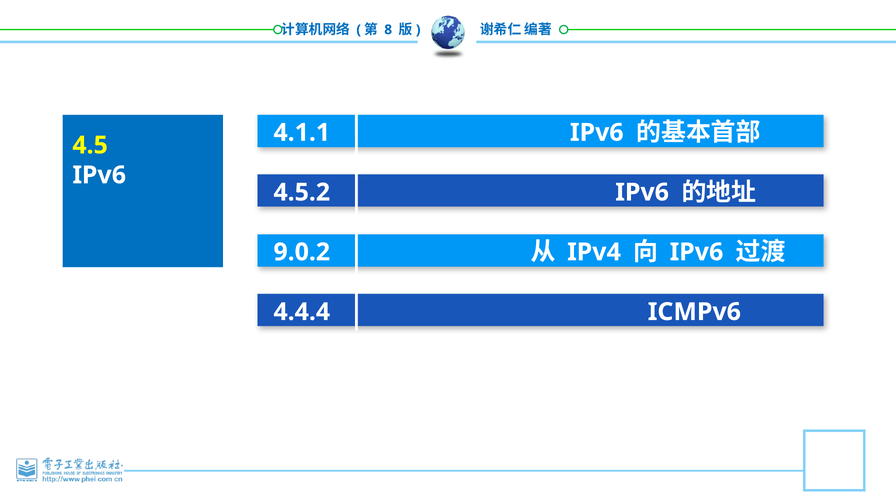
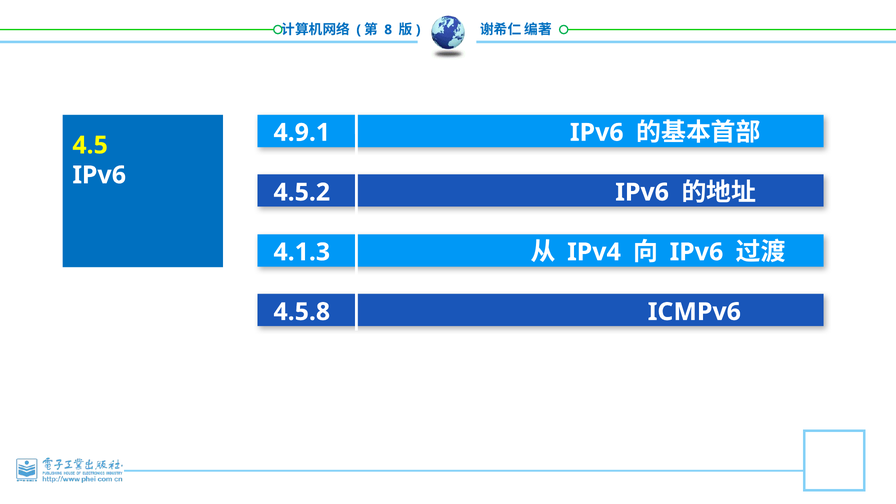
4.1.1: 4.1.1 -> 4.9.1 (302, 133)
9.0.2: 9.0.2 -> 4.1.3 (302, 252)
4.4.4: 4.4.4 -> 4.5.8 (302, 312)
